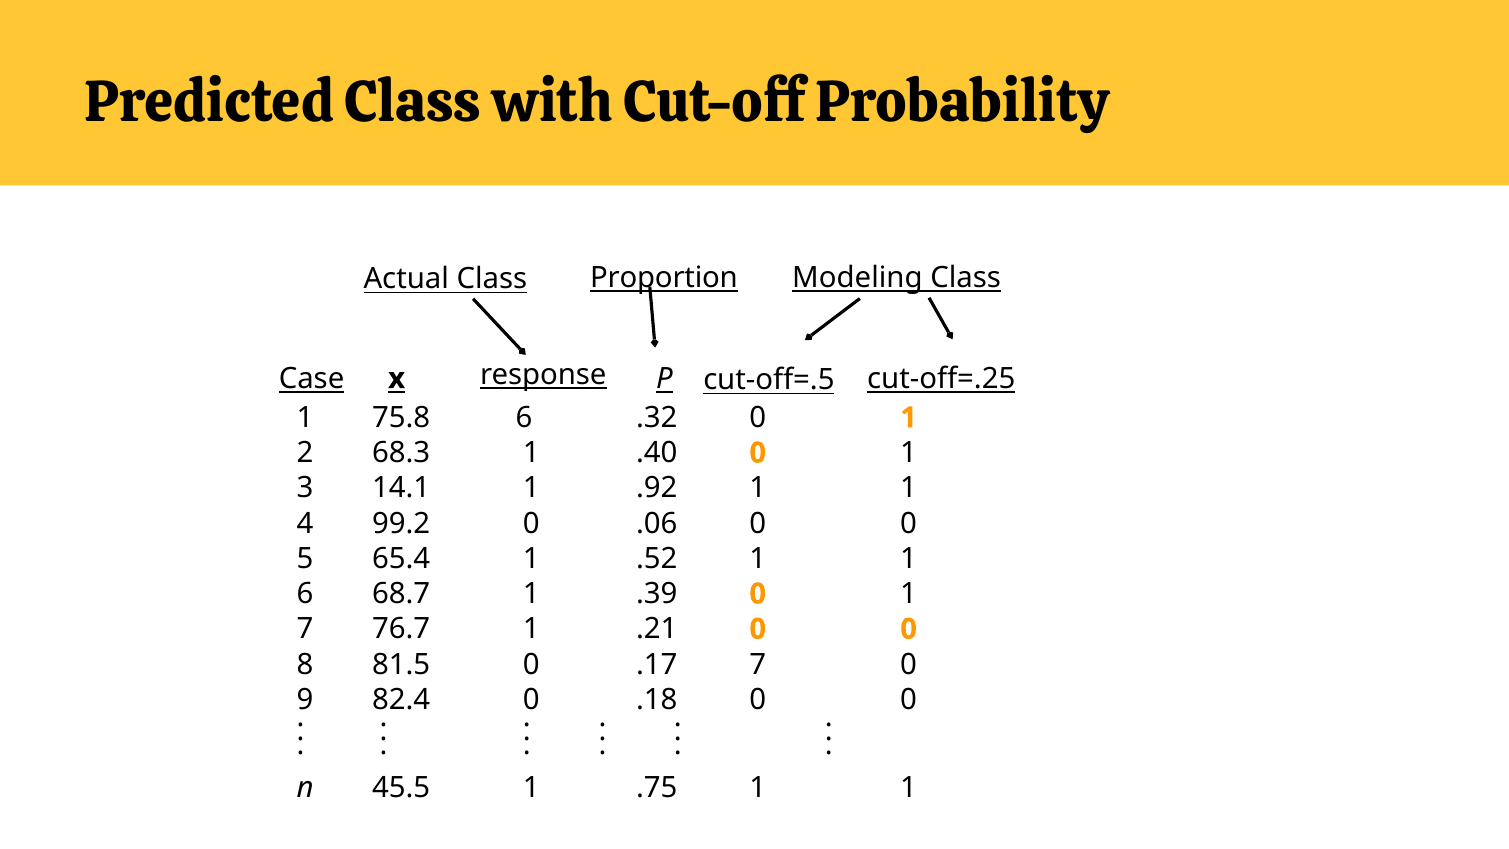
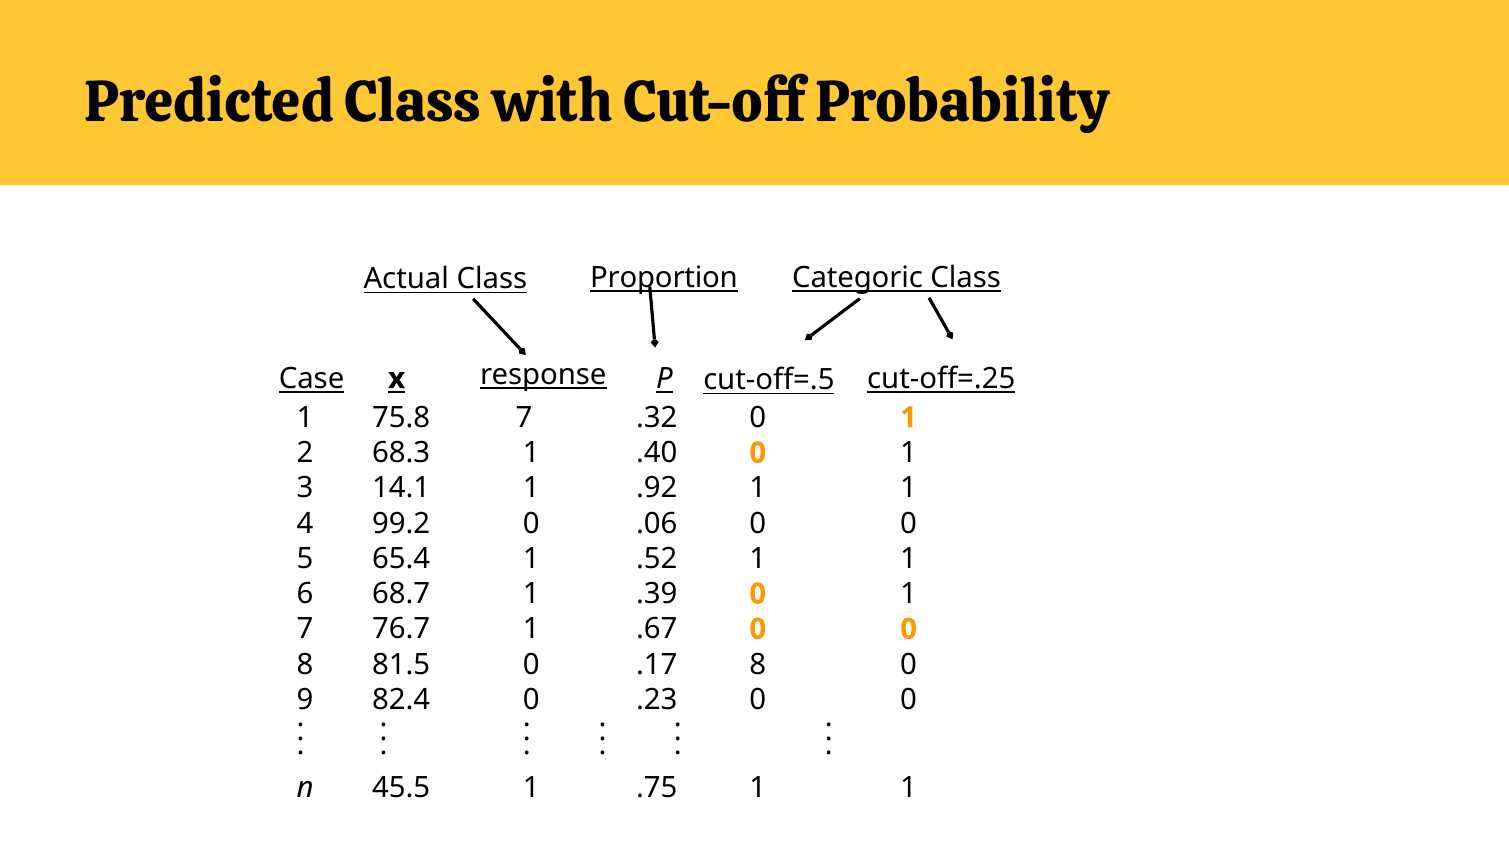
Modeling: Modeling -> Categoric (858, 278)
75.8 6: 6 -> 7 (524, 418)
.21: .21 -> .67 (657, 629)
.17 7: 7 -> 8 (758, 664)
.18: .18 -> .23 (657, 699)
